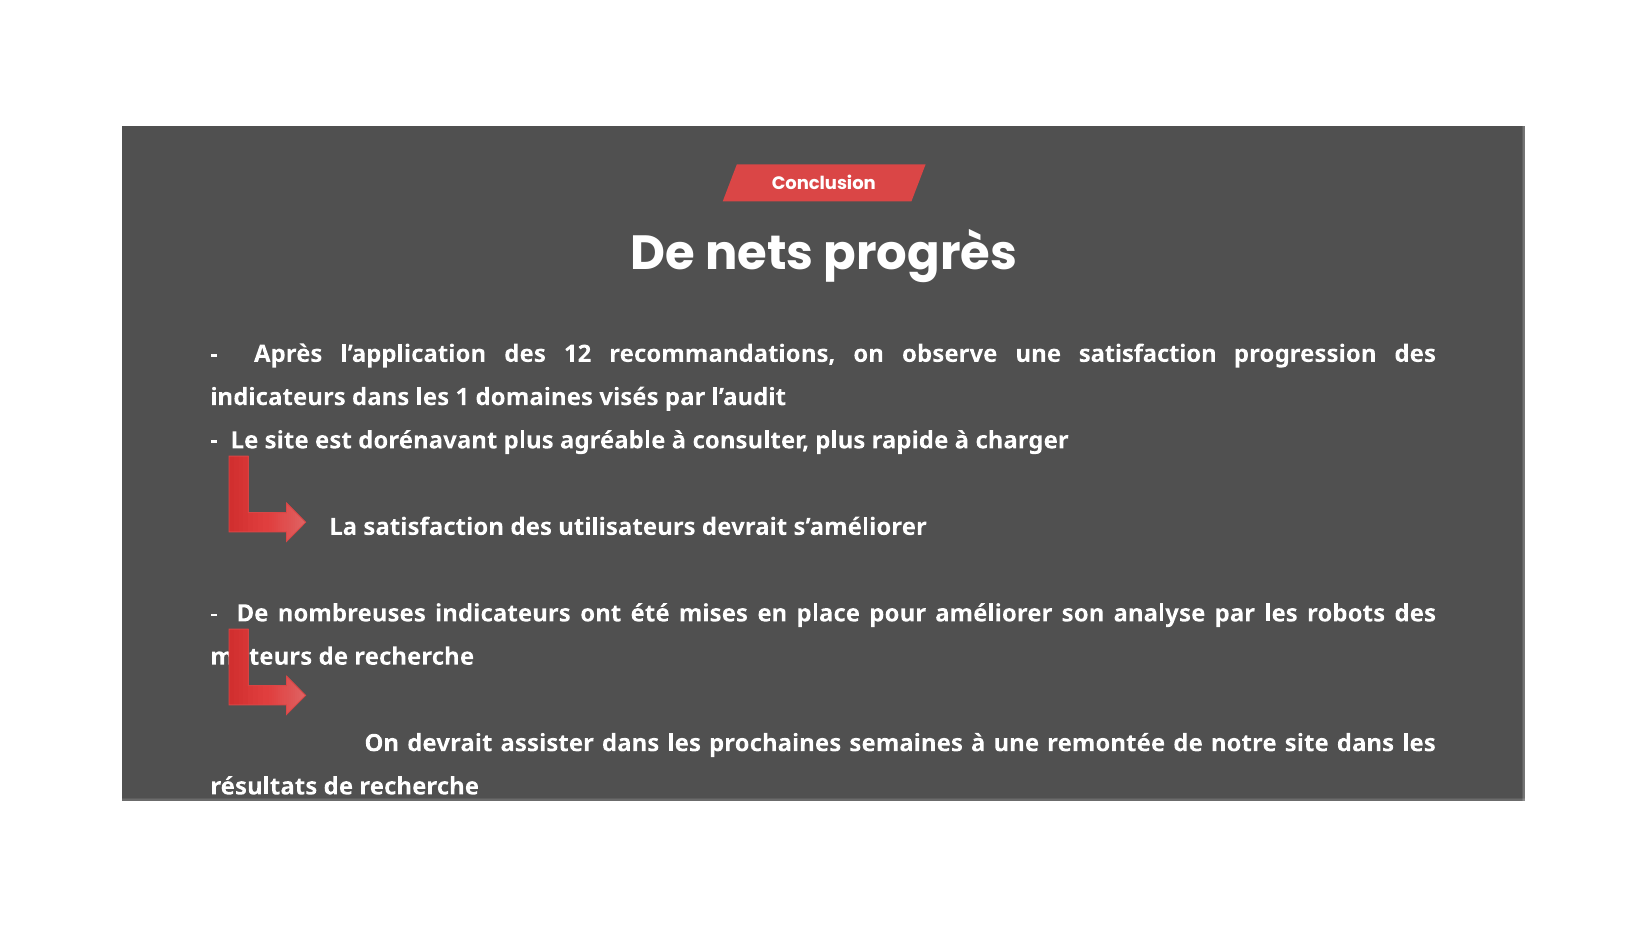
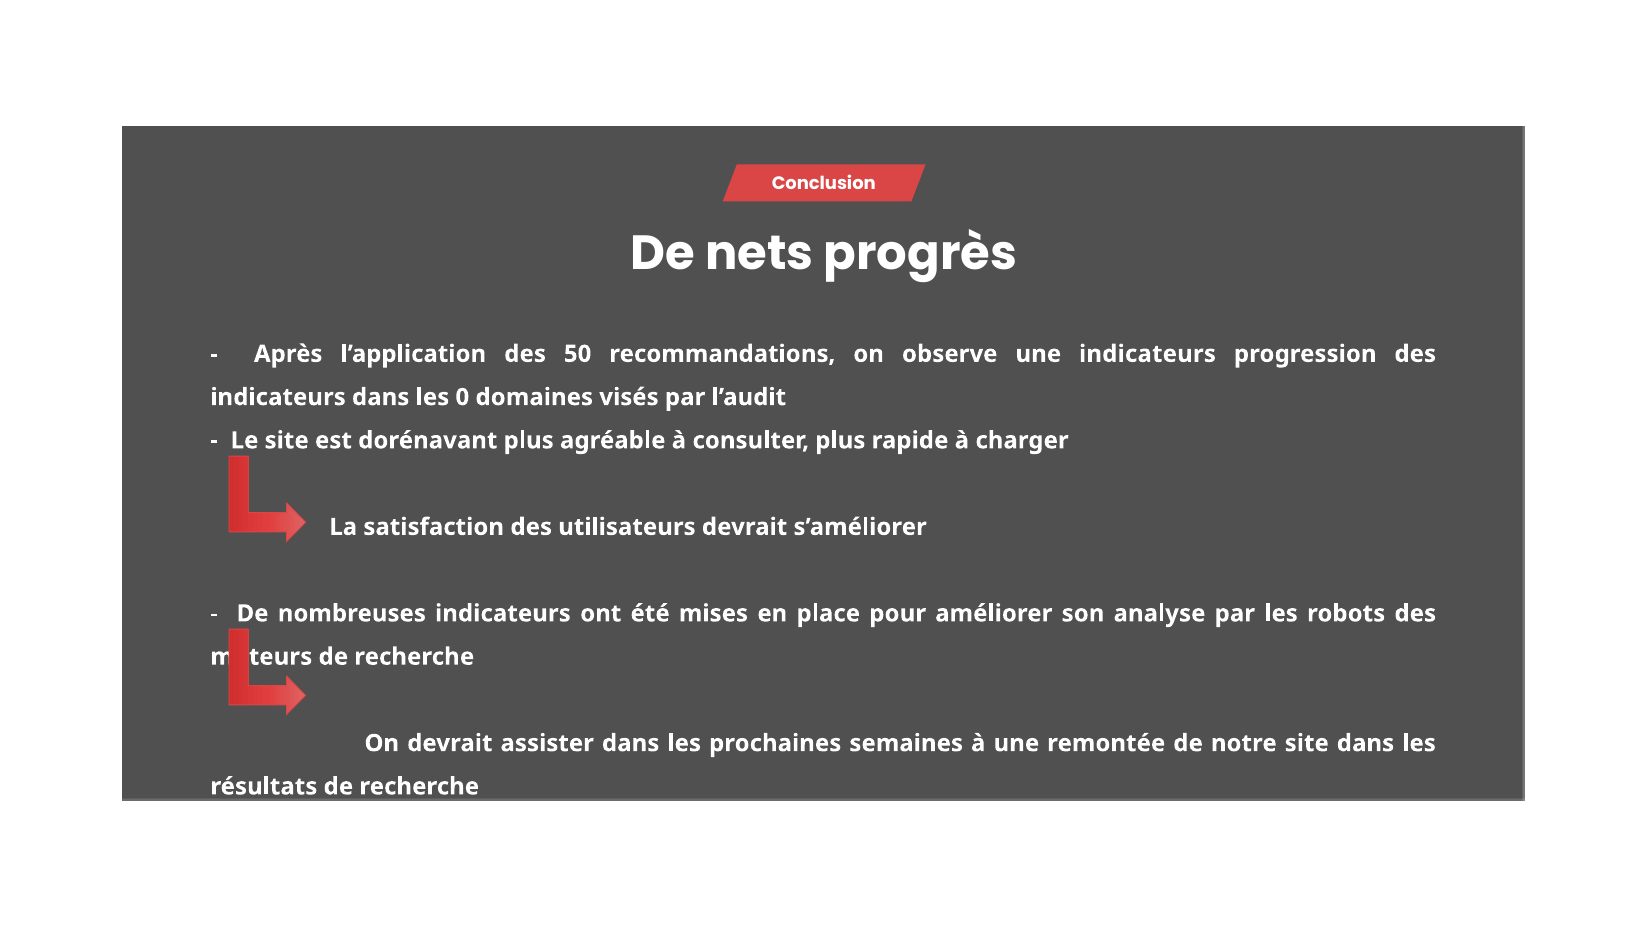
12: 12 -> 50 (578, 354)
une satisfaction: satisfaction -> indicateurs (1147, 354)
1: 1 -> 0 (462, 397)
